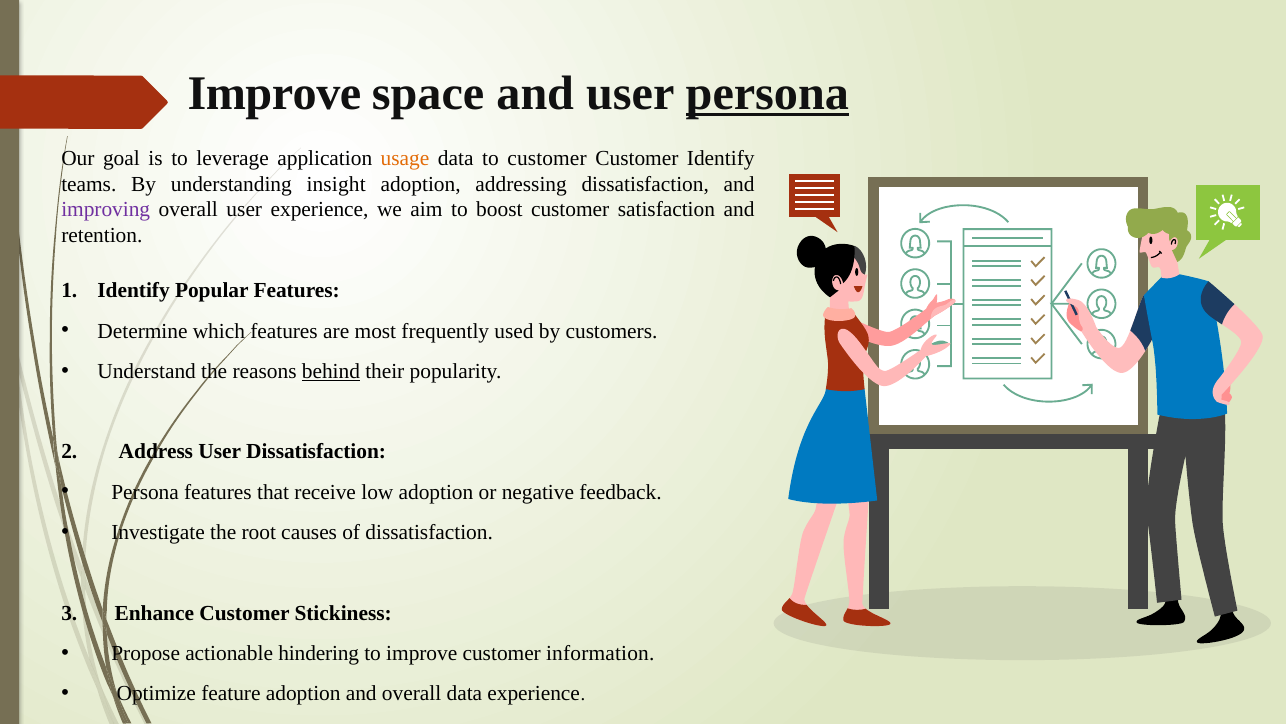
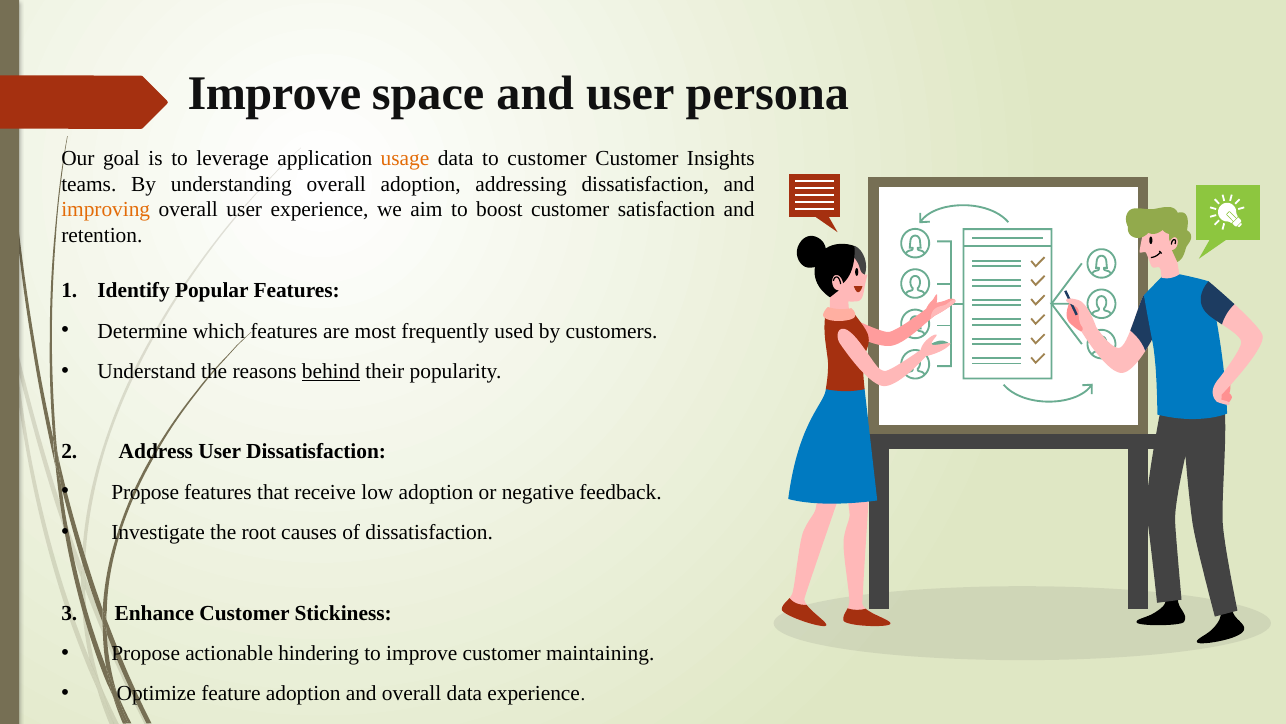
persona underline: present -> none (767, 93)
Customer Identify: Identify -> Insights (721, 158)
understanding insight: insight -> overall (336, 184)
improving colour: purple -> orange (106, 210)
Persona: Persona -> Propose (145, 492)
information: information -> maintaining (600, 653)
